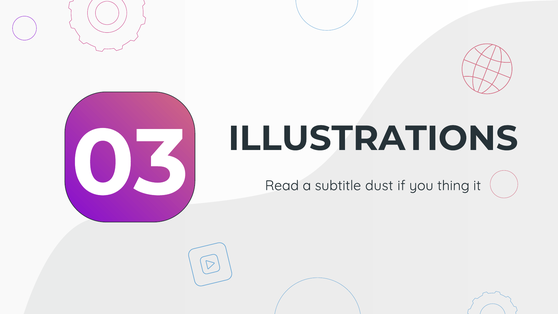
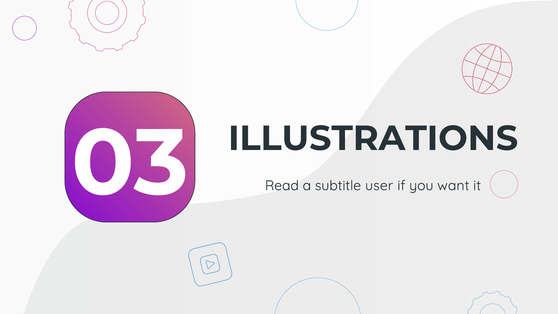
dust: dust -> user (379, 186)
thing: thing -> want (453, 186)
